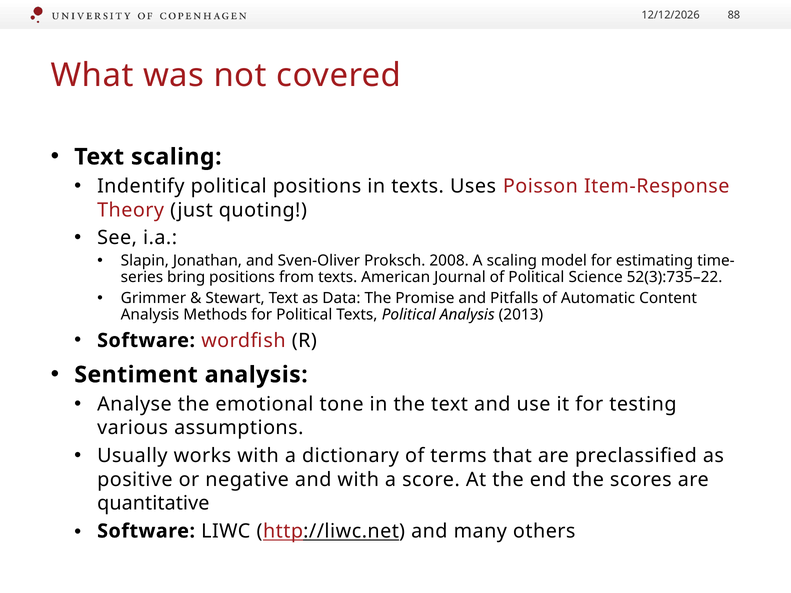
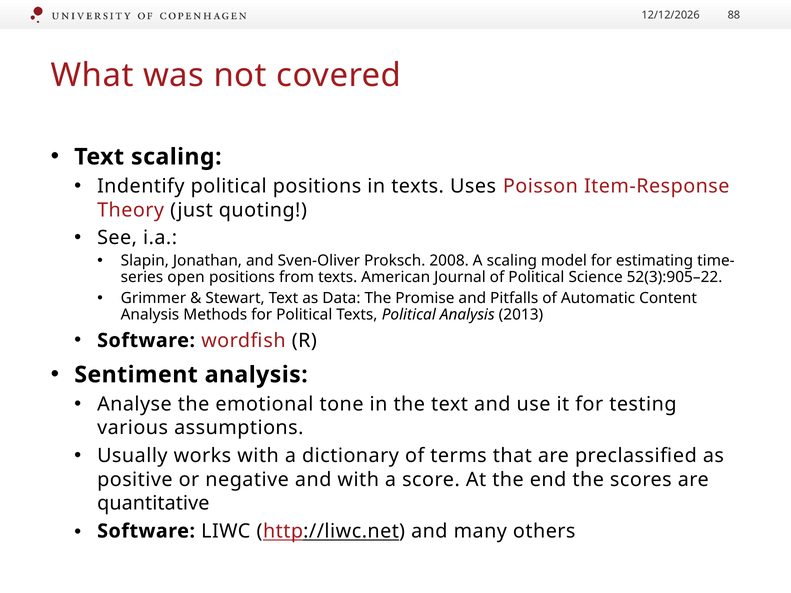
bring: bring -> open (186, 278)
52(3):735–22: 52(3):735–22 -> 52(3):905–22 (675, 278)
